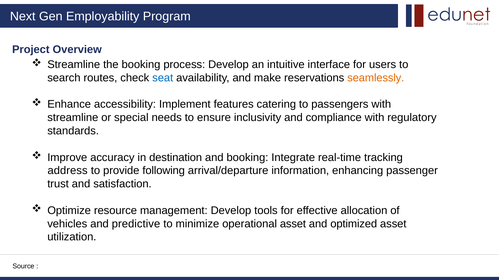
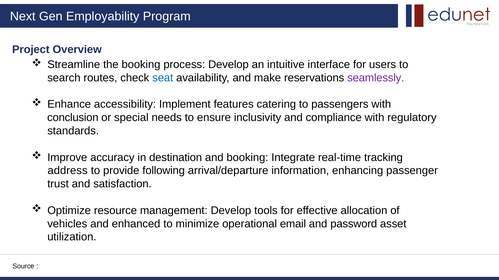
seamlessly colour: orange -> purple (376, 78)
streamline: streamline -> conclusion (73, 118)
predictive: predictive -> enhanced (136, 224)
operational asset: asset -> email (293, 224)
optimized: optimized -> password (354, 224)
